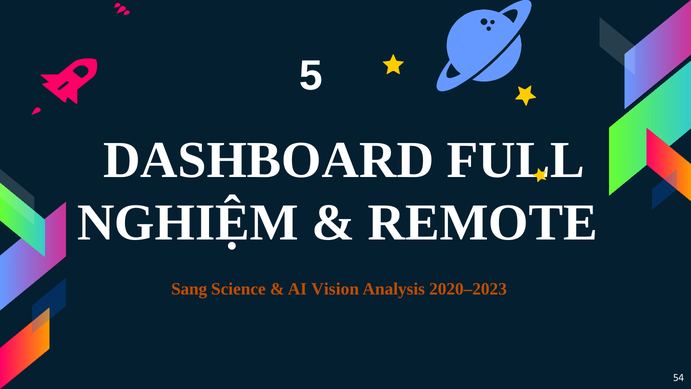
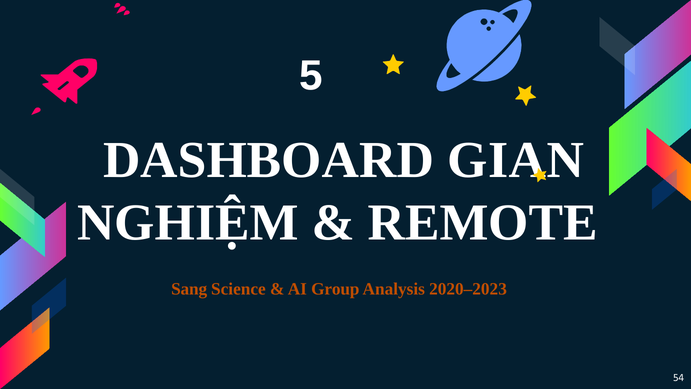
FULL: FULL -> GIAN (516, 160)
Vision: Vision -> Group (335, 289)
